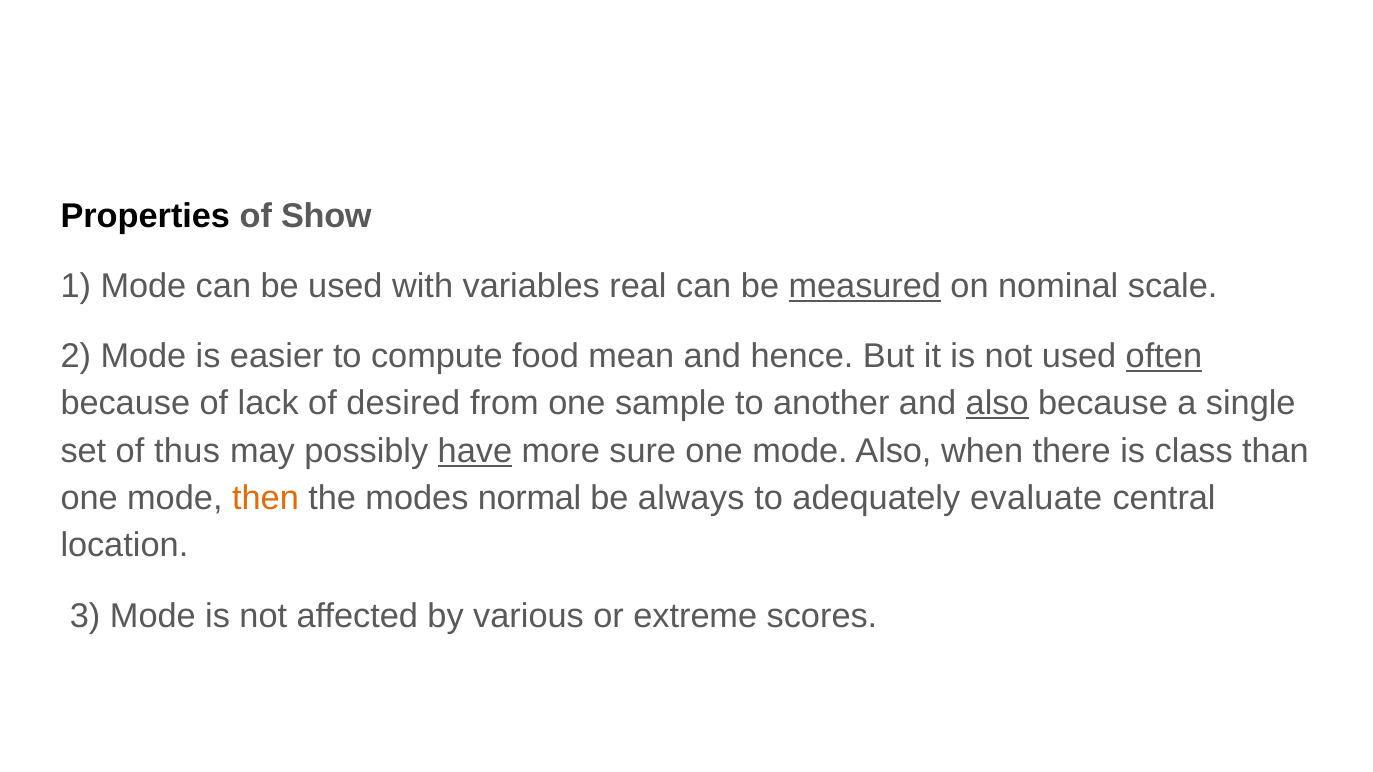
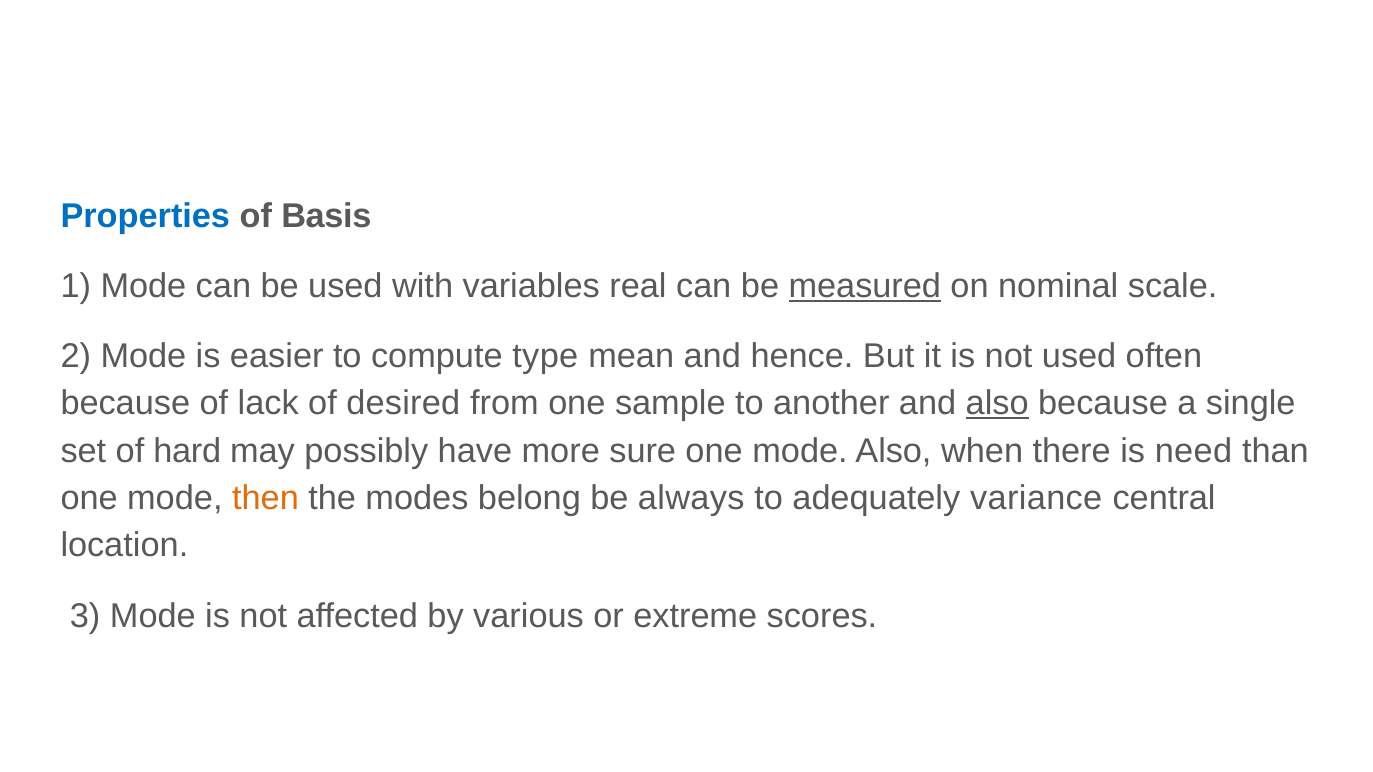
Properties colour: black -> blue (145, 216)
Show: Show -> Basis (326, 216)
food: food -> type (545, 356)
often underline: present -> none (1164, 356)
thus: thus -> hard (187, 451)
have underline: present -> none (475, 451)
class: class -> need (1193, 451)
normal: normal -> belong (529, 498)
evaluate: evaluate -> variance (1036, 498)
